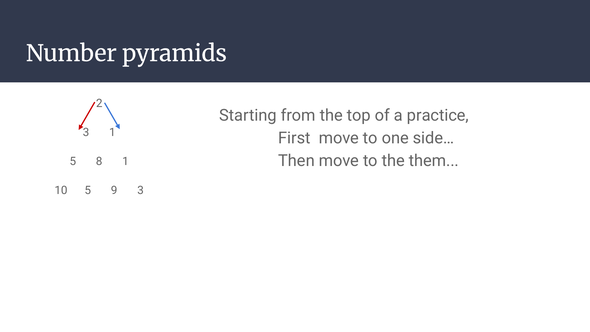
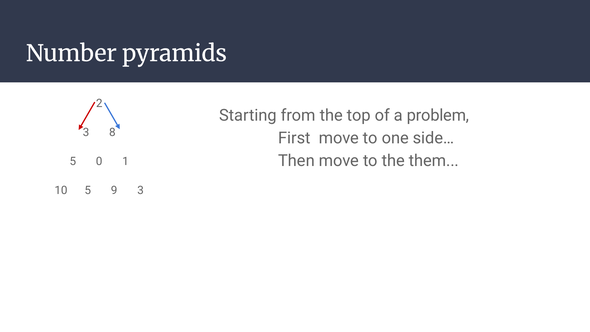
practice: practice -> problem (438, 115)
3 1: 1 -> 8 (112, 132)
8: 8 -> 0 (99, 161)
